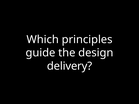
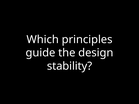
delivery: delivery -> stability (70, 66)
